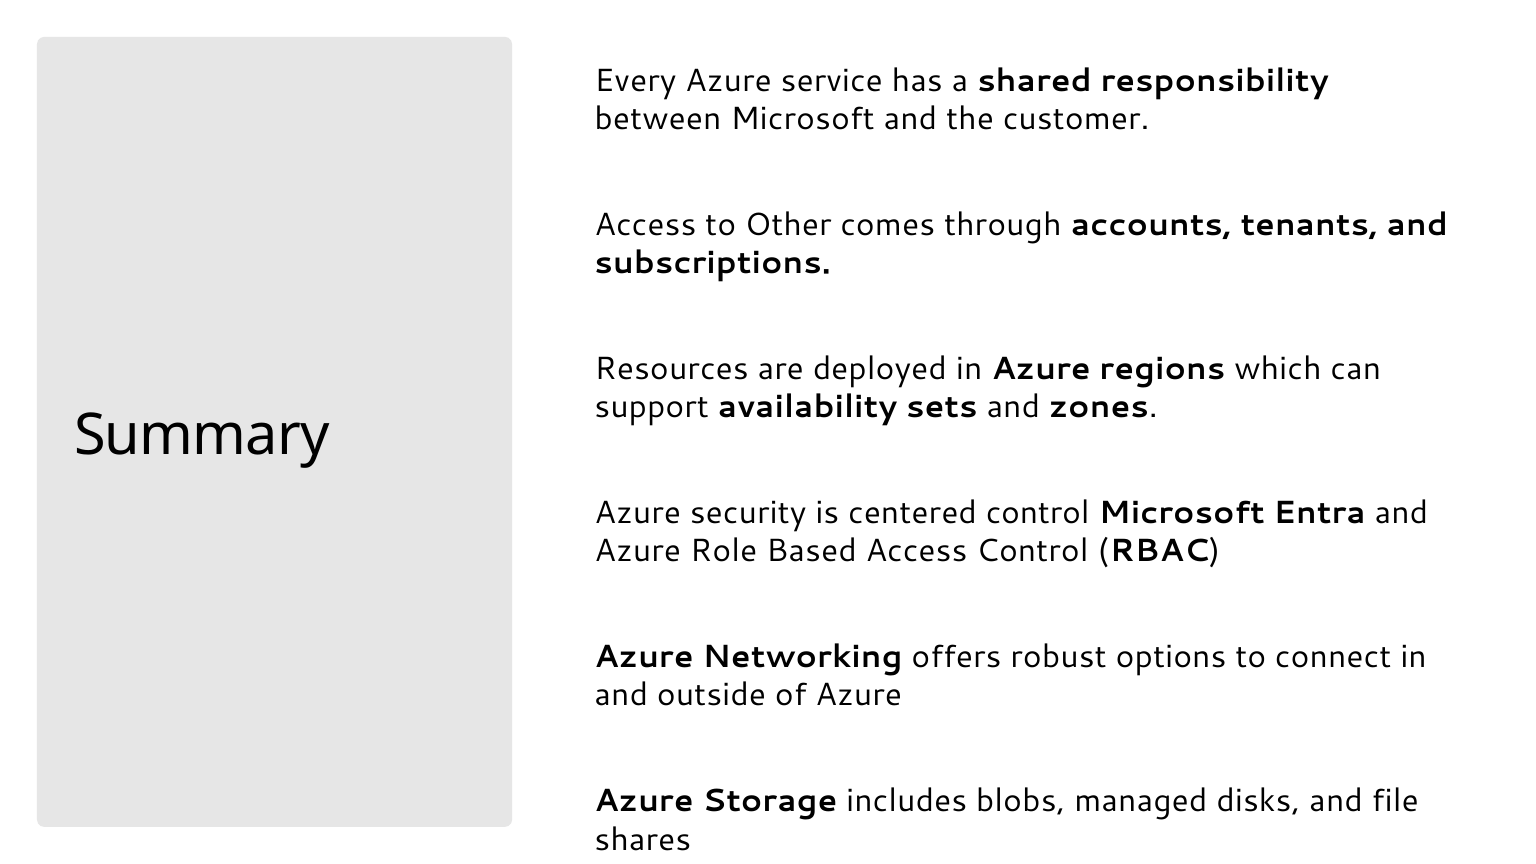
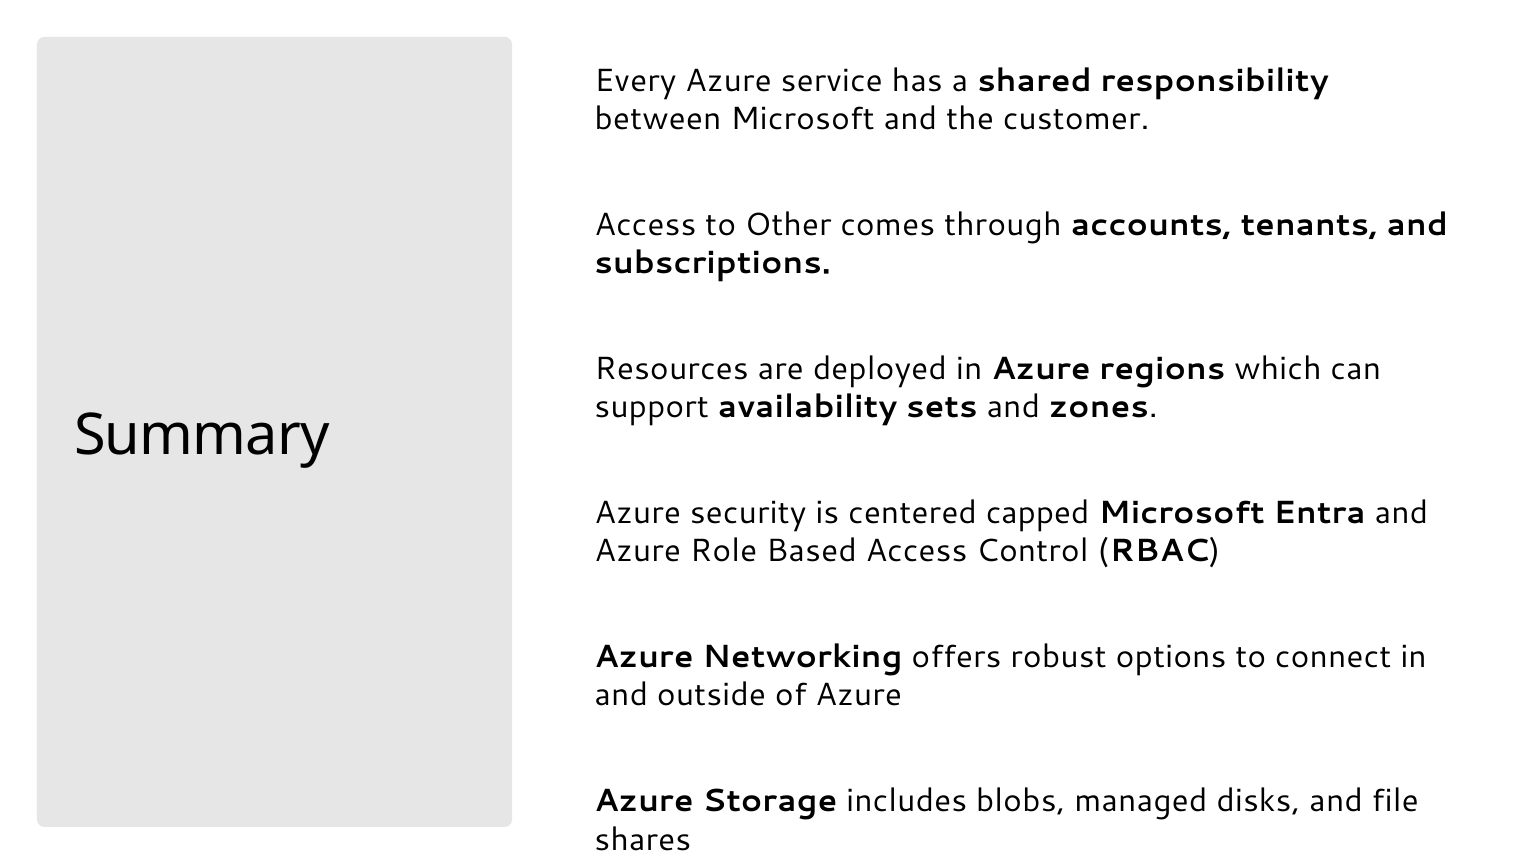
centered control: control -> capped (1038, 513)
